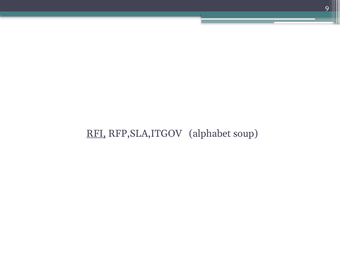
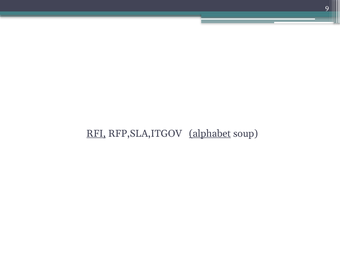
alphabet underline: none -> present (210, 134)
